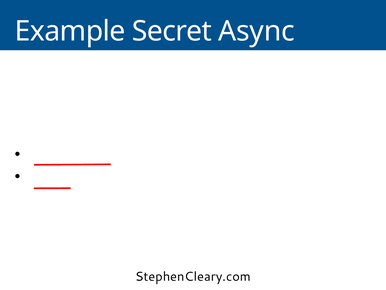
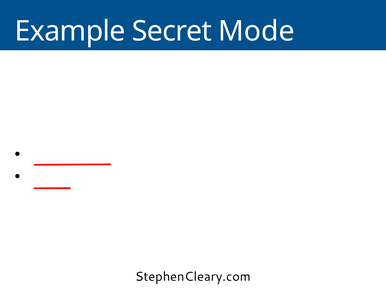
Async: Async -> Mode (256, 31)
